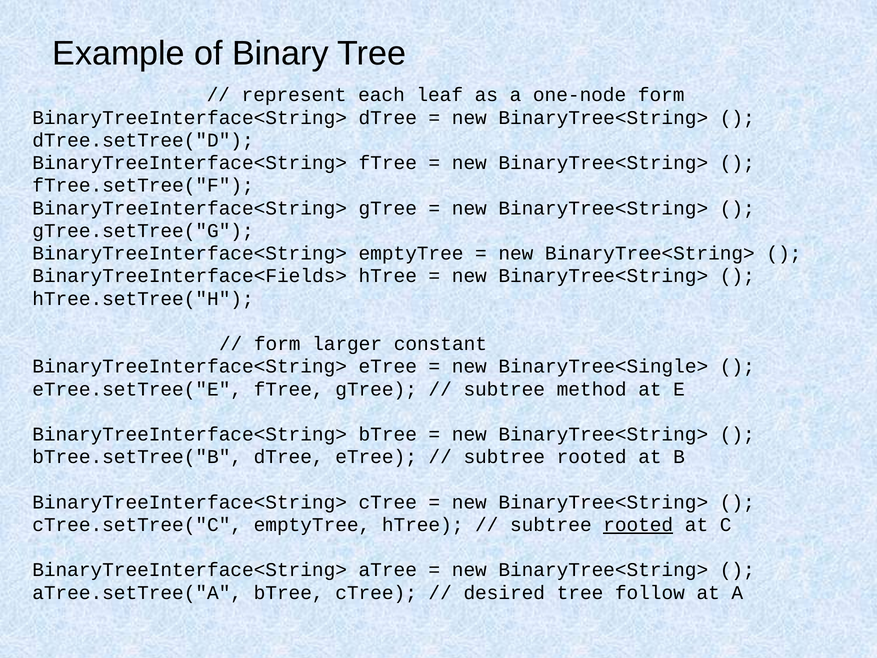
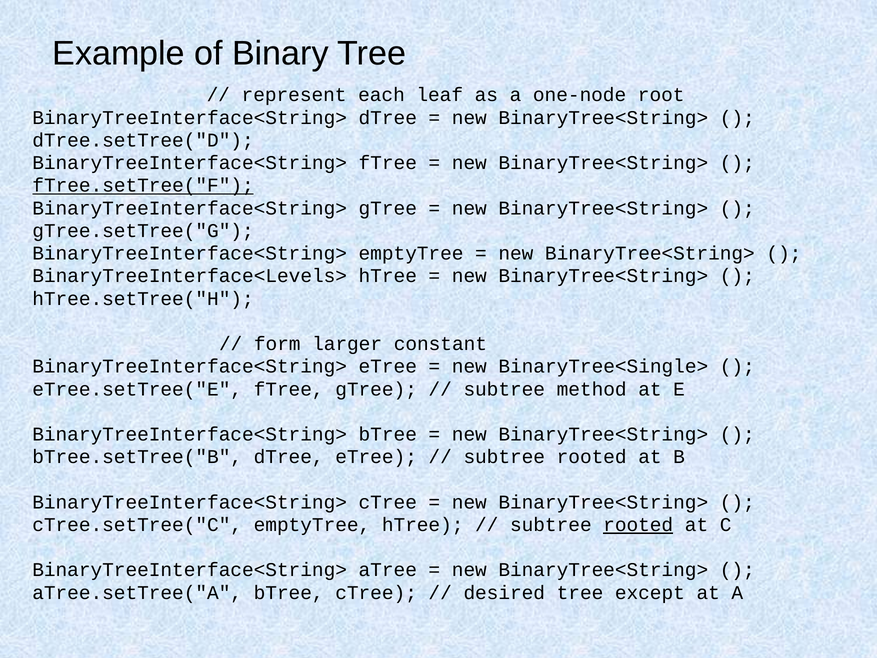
one-node form: form -> root (661, 95)
fTree.setTree("F underline: none -> present (143, 185)
BinaryTreeInterface<Fields>: BinaryTreeInterface<Fields> -> BinaryTreeInterface<Levels> (190, 276)
follow: follow -> except (650, 592)
